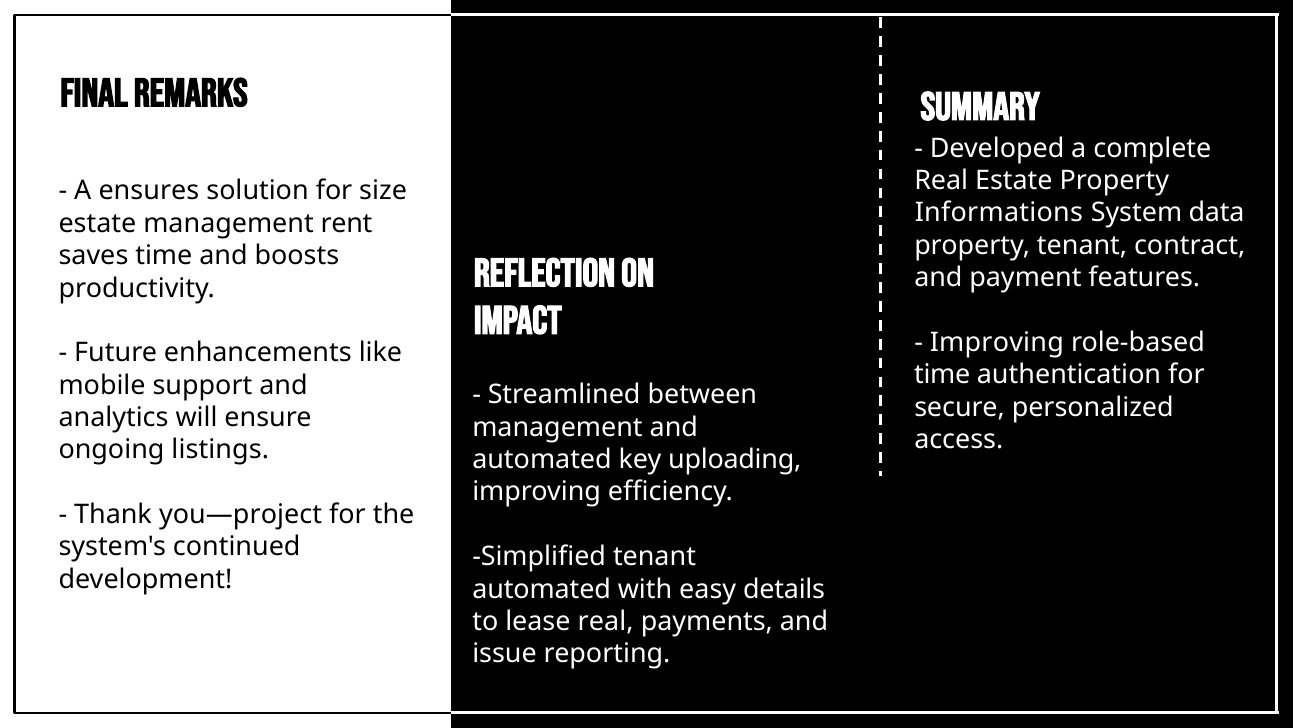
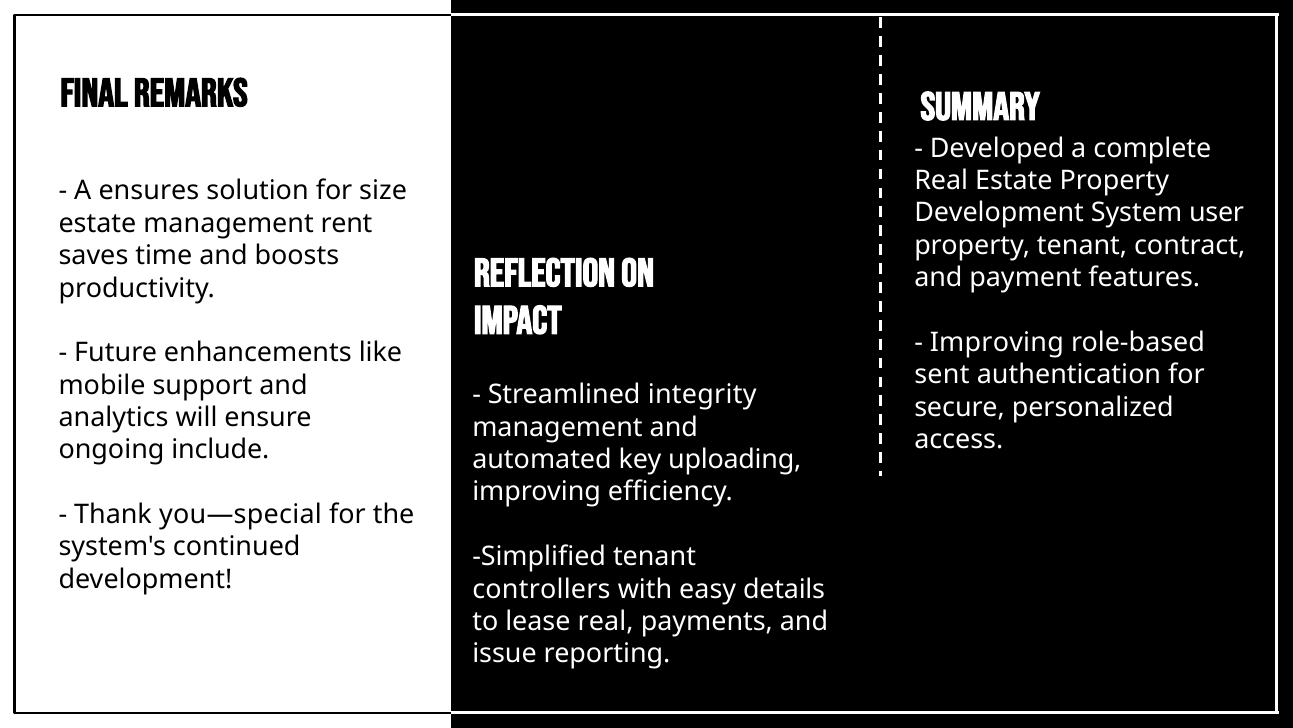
Informations: Informations -> Development (999, 213)
data: data -> user (1217, 213)
time: time -> sent (942, 375)
between: between -> integrity (702, 395)
listings: listings -> include (220, 450)
you—project: you—project -> you—special (240, 514)
automated: automated -> controllers (541, 589)
